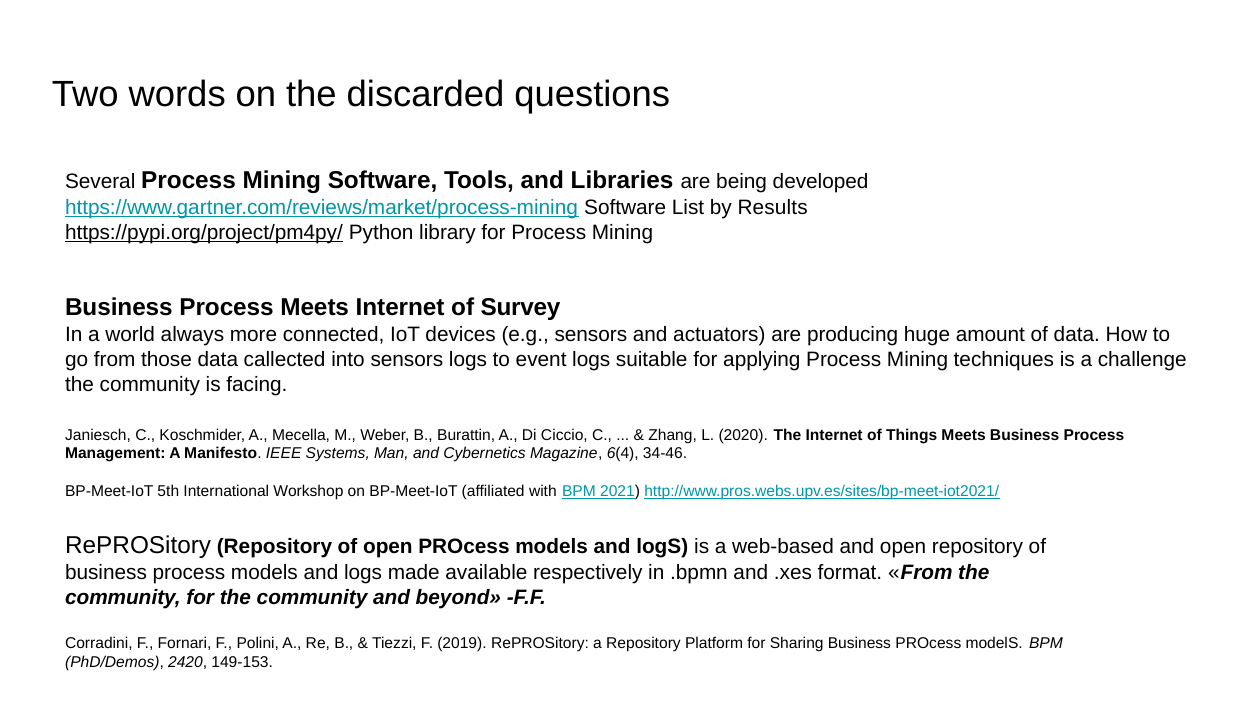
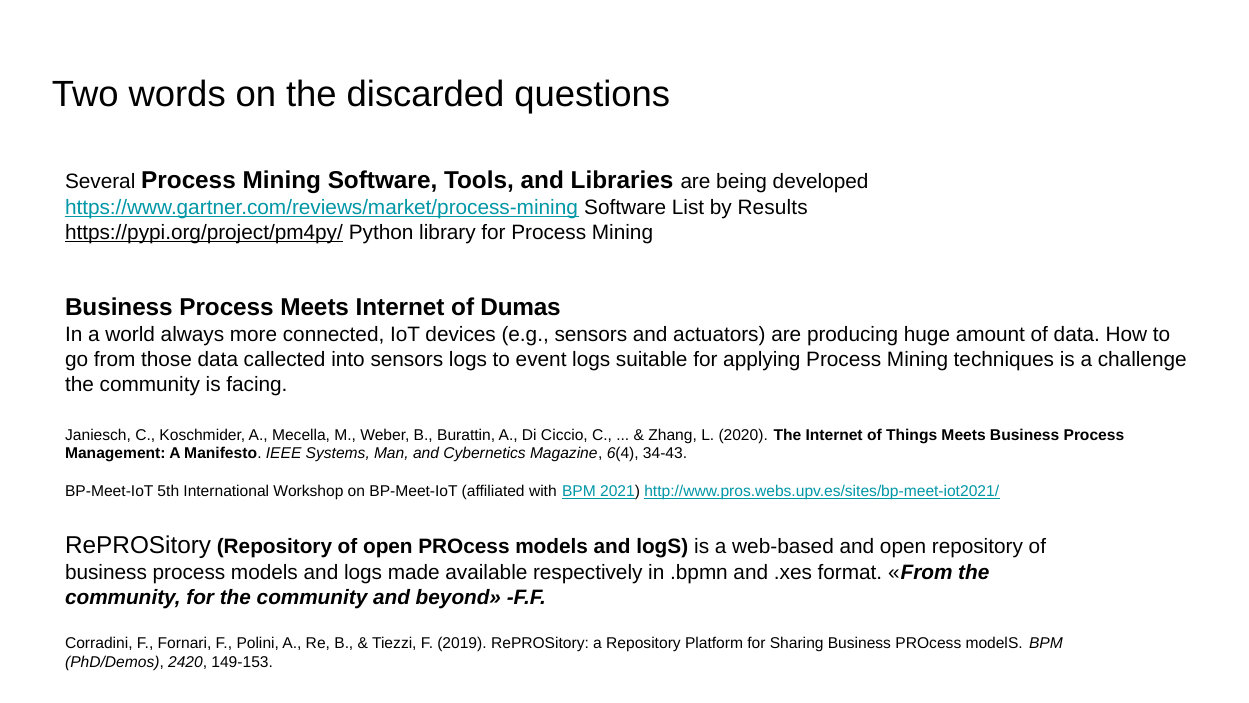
Survey: Survey -> Dumas (521, 307)
34-46: 34-46 -> 34-43 (665, 454)
